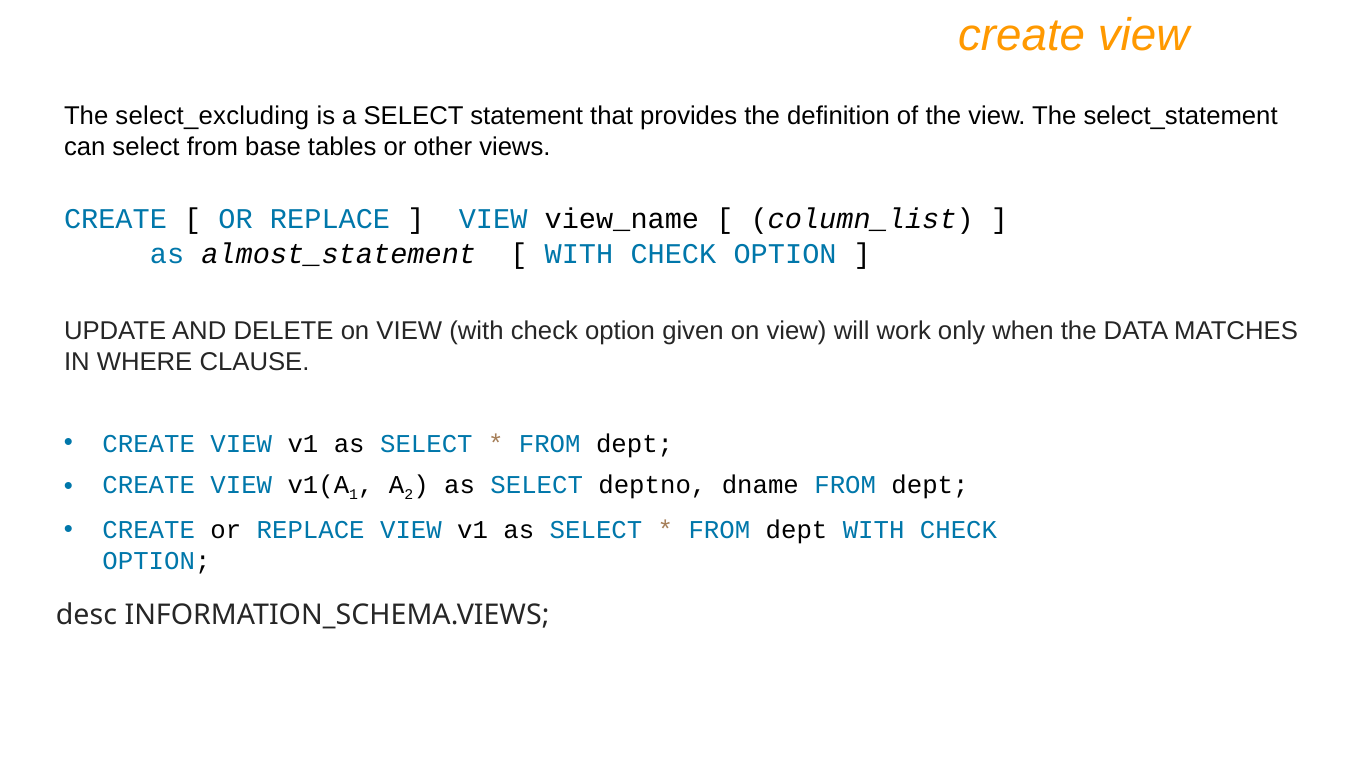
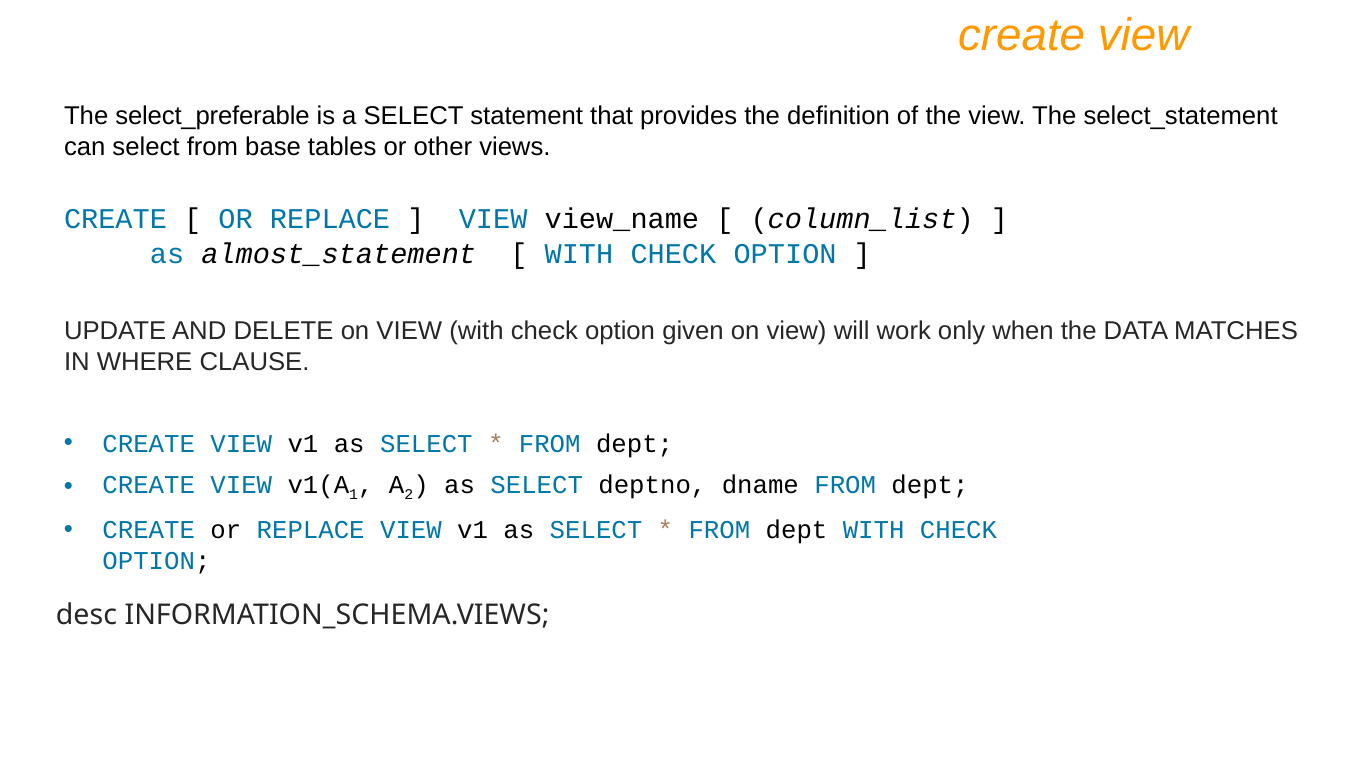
select_excluding: select_excluding -> select_preferable (213, 116)
